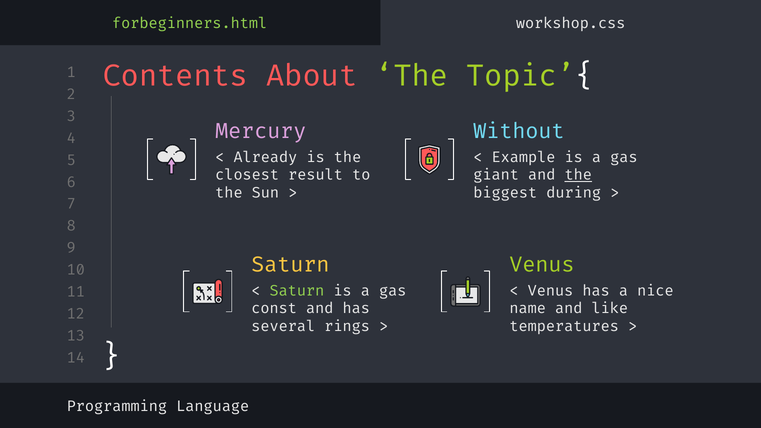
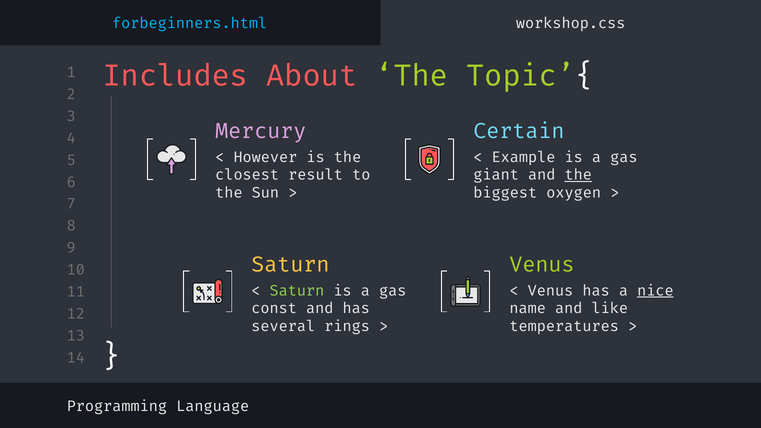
forbeginners.html colour: light green -> light blue (190, 23)
Contents: Contents -> Includes (175, 76)
Without: Without -> Certain (519, 131)
Already: Already -> However (265, 157)
during: during -> oxygen (574, 193)
nice underline: none -> present (655, 291)
